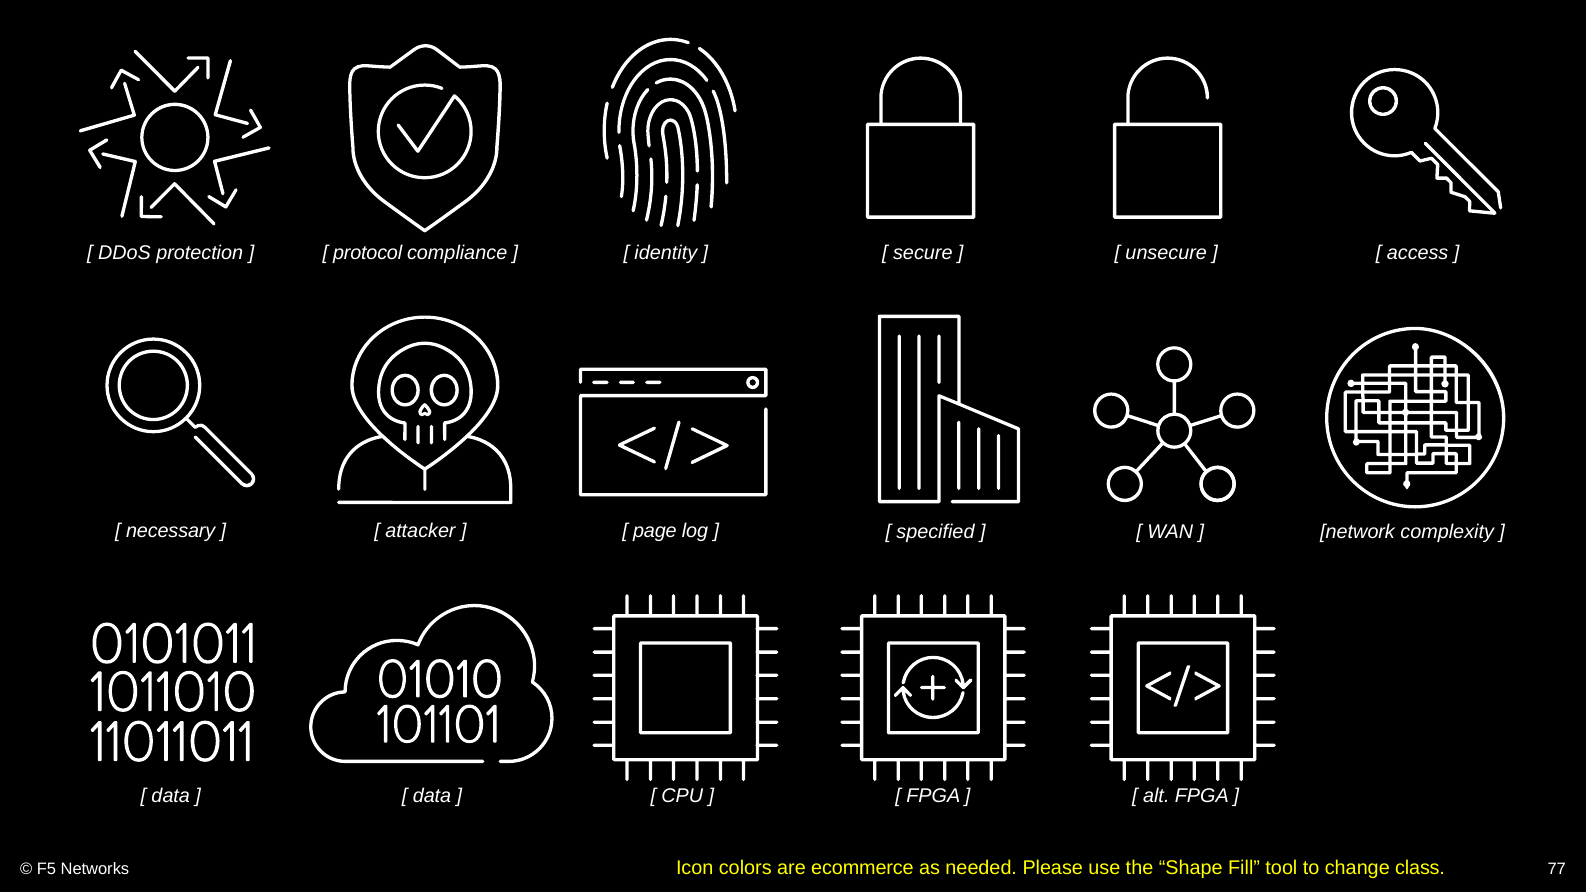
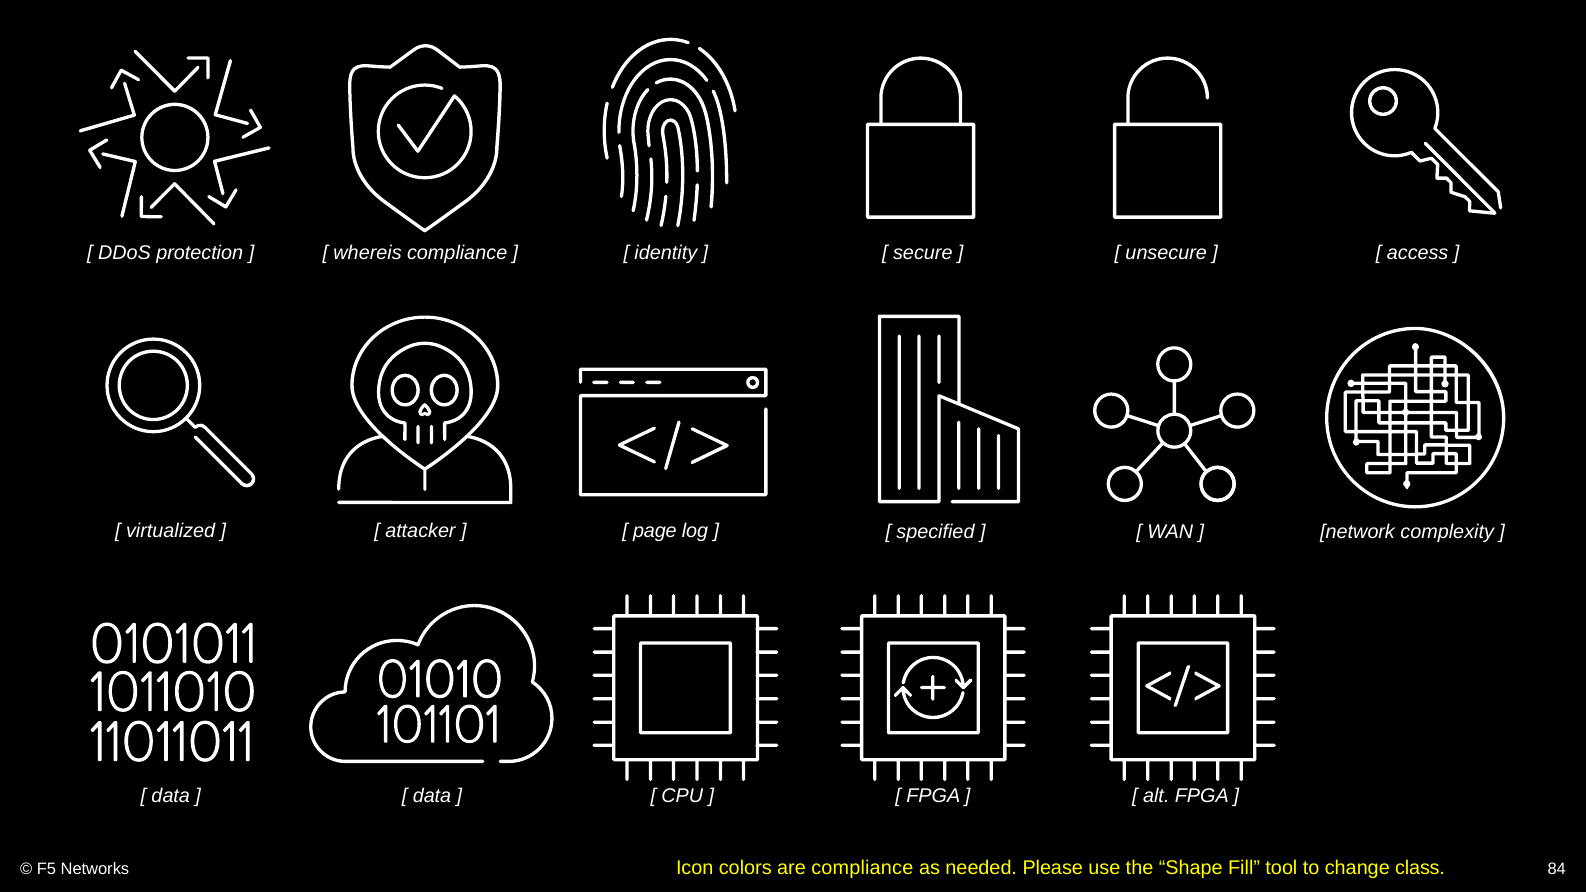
protocol: protocol -> whereis (368, 253)
necessary: necessary -> virtualized (171, 531)
are ecommerce: ecommerce -> compliance (862, 869)
77: 77 -> 84 (1557, 869)
